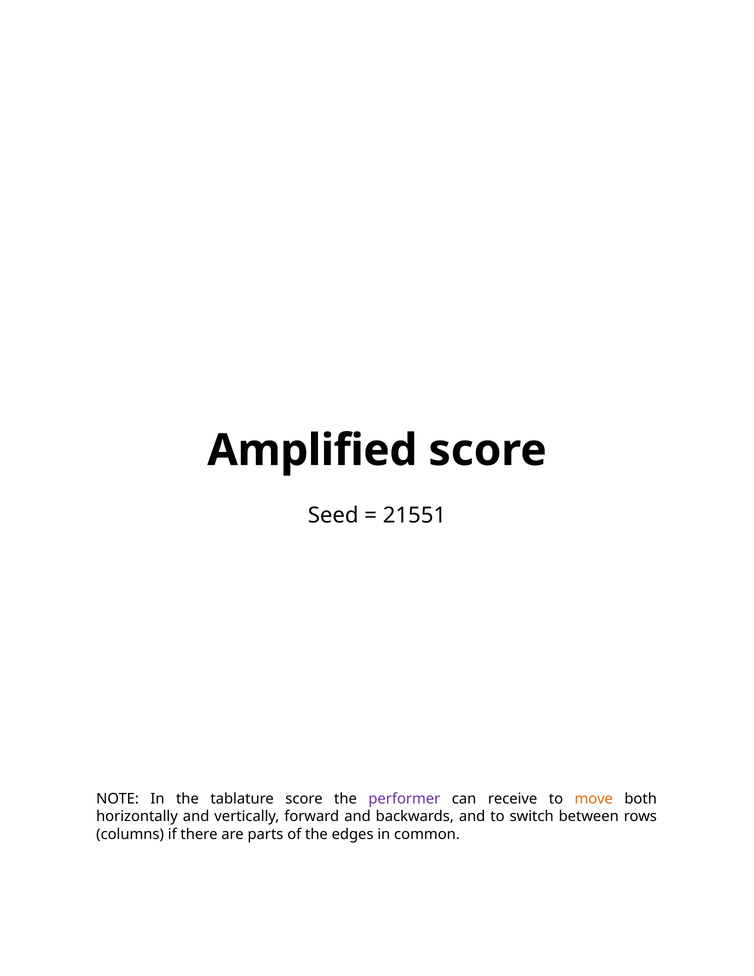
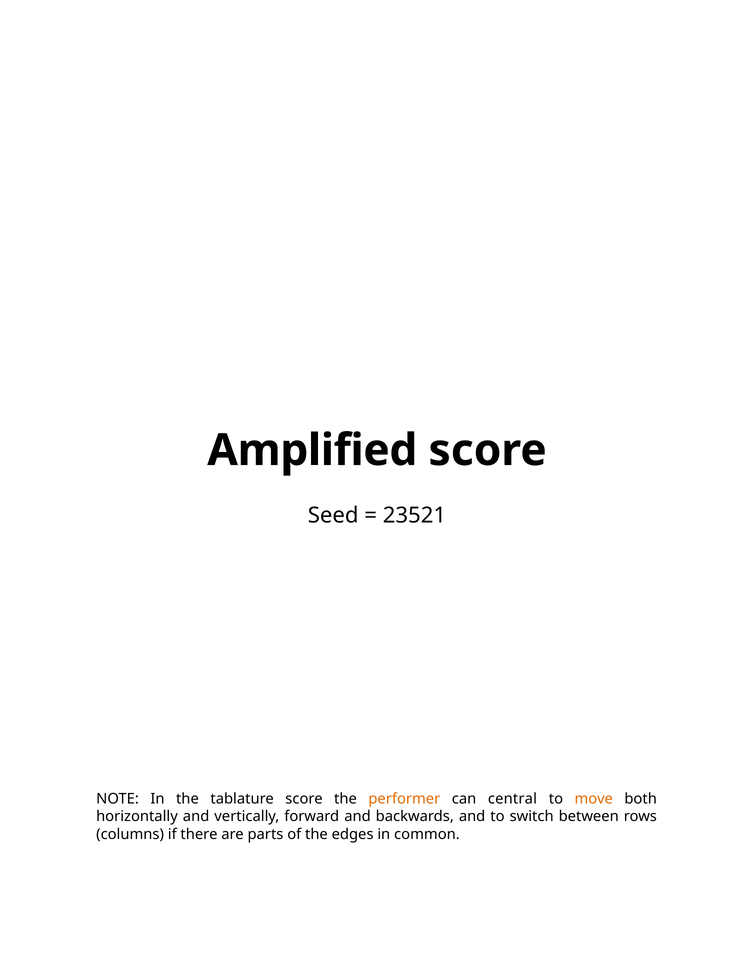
21551: 21551 -> 23521 (414, 515)
performer colour: purple -> orange (404, 798)
receive: receive -> central (512, 798)
